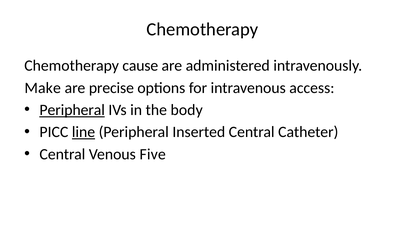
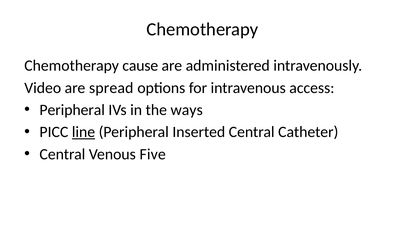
Make: Make -> Video (43, 88)
precise: precise -> spread (111, 88)
Peripheral underline: present -> none (72, 110)
body: body -> ways (187, 110)
